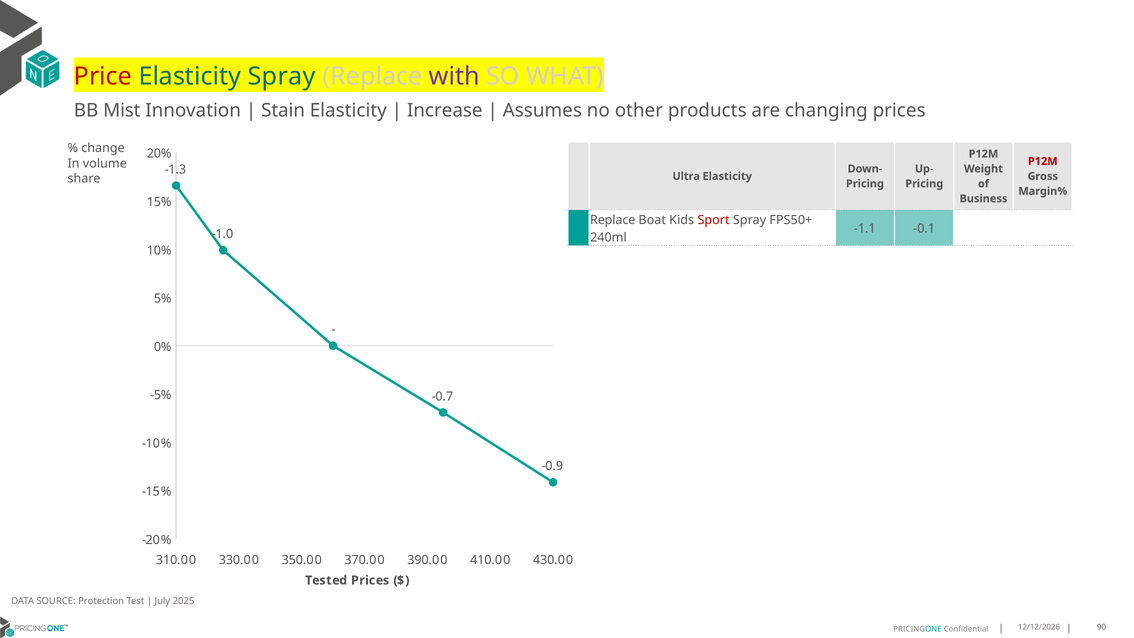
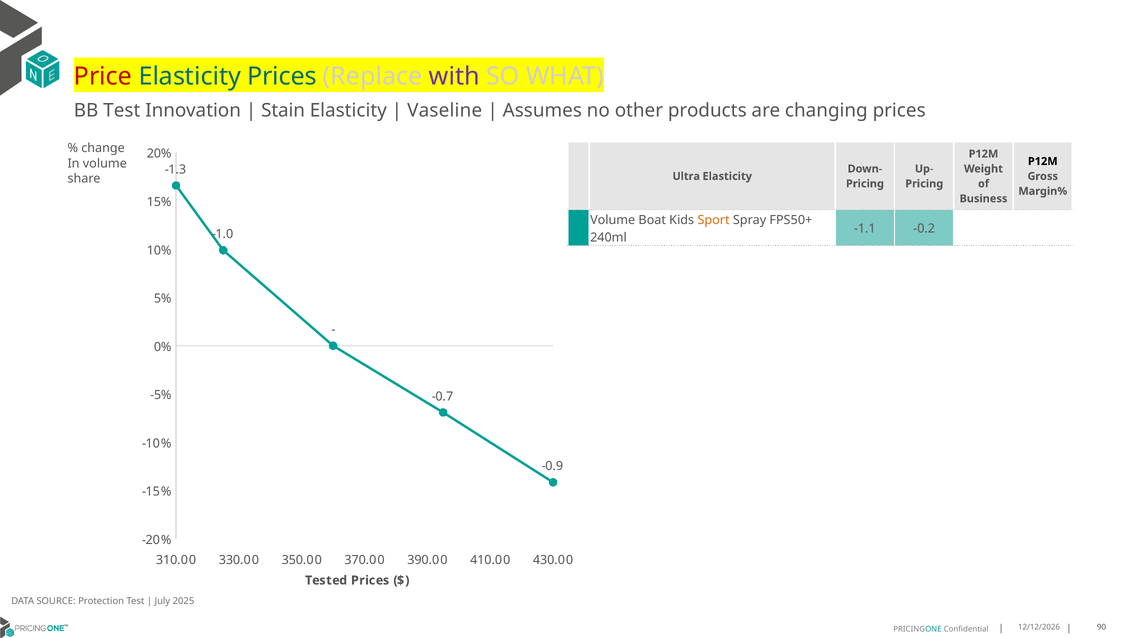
Elasticity Spray: Spray -> Prices (282, 76)
BB Mist: Mist -> Test (122, 111)
Increase: Increase -> Vaseline (445, 111)
P12M colour: red -> black (1043, 161)
Replace: Replace -> Volume (613, 220)
Sport colour: red -> orange (714, 220)
-0.1: -0.1 -> -0.2 (924, 228)
